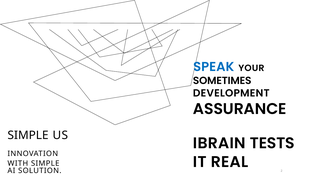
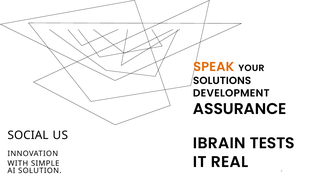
SPEAK colour: blue -> orange (214, 67)
SOMETIMES: SOMETIMES -> SOLUTIONS (222, 81)
SIMPLE: SIMPLE -> SOCIAL (28, 135)
